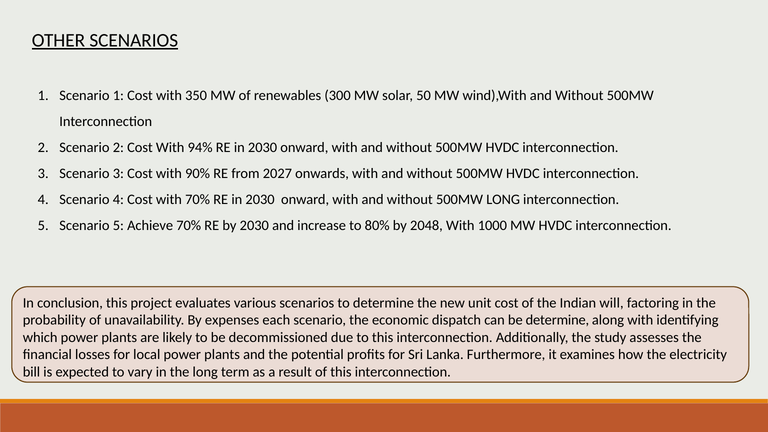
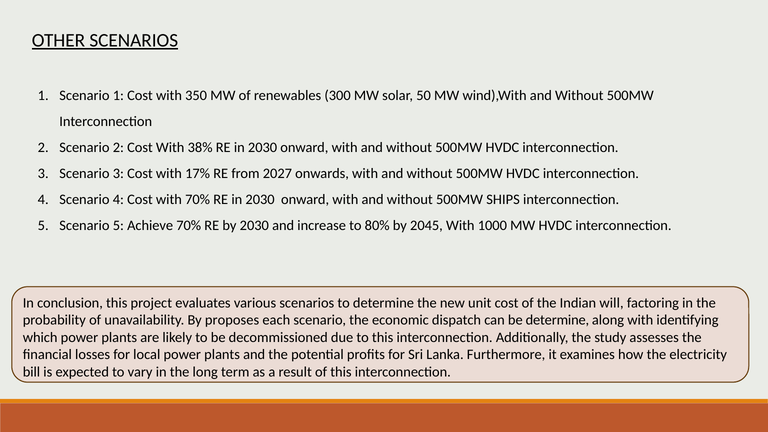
94%: 94% -> 38% (200, 148)
90%: 90% -> 17% (198, 173)
500MW LONG: LONG -> SHIPS (503, 199)
2048: 2048 -> 2045 (426, 225)
expenses: expenses -> proposes (232, 320)
